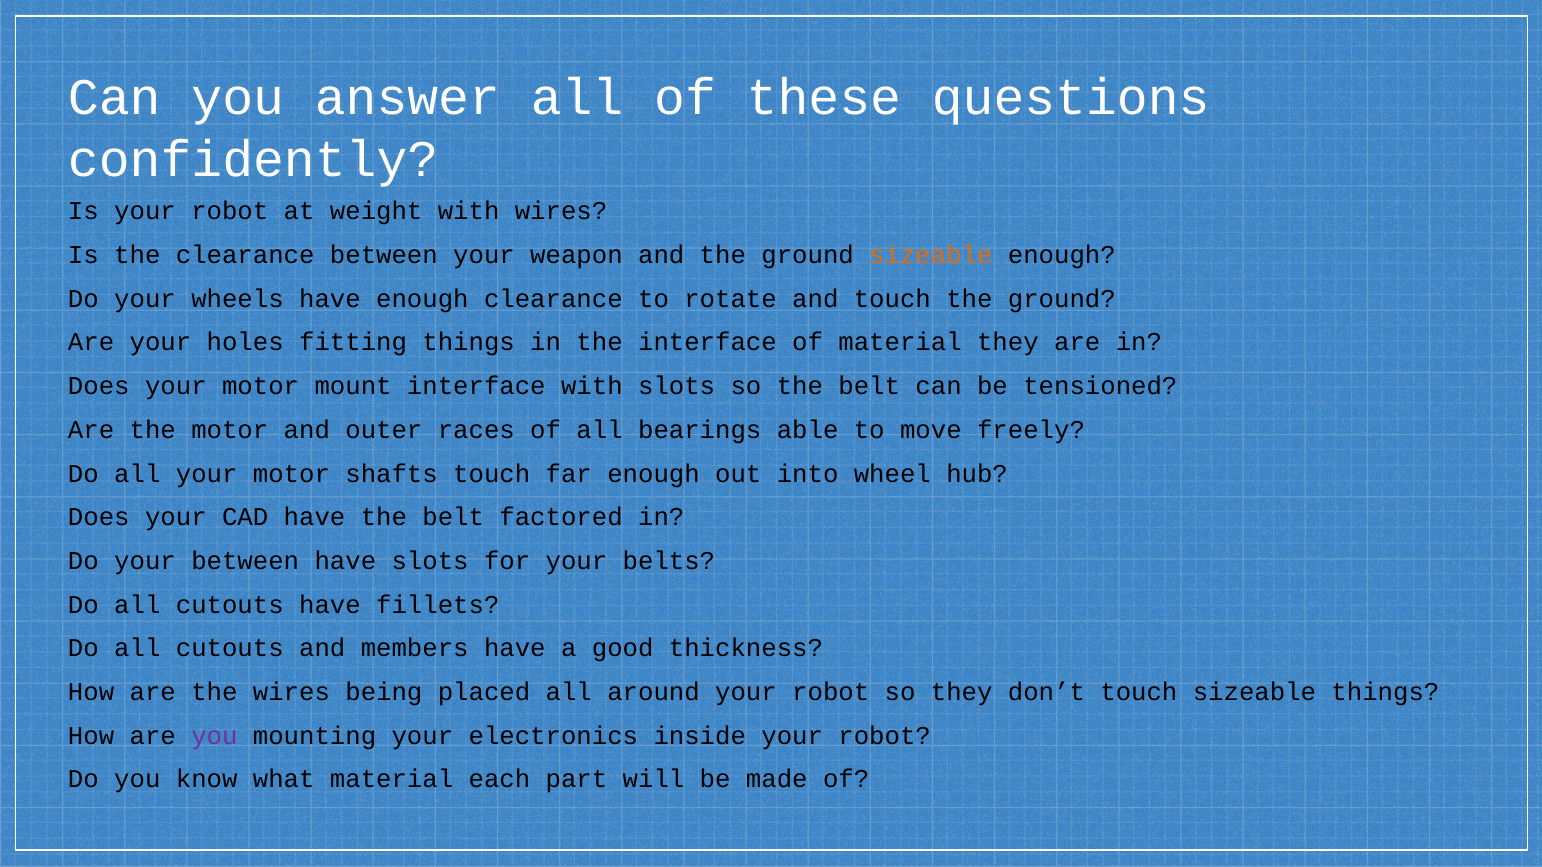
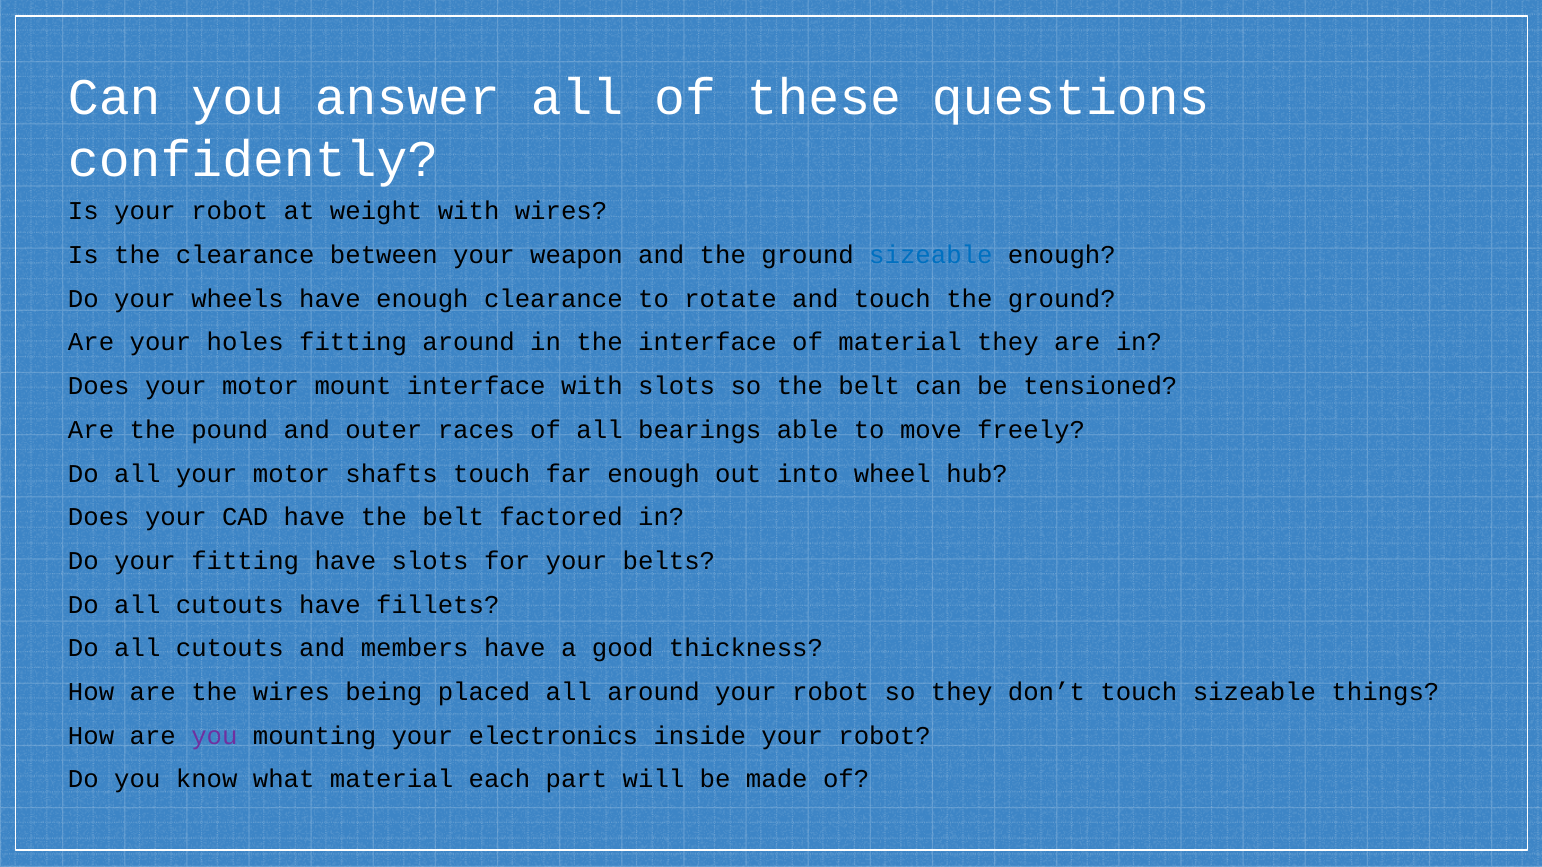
sizeable colour: orange -> blue (931, 255)
fitting things: things -> around (469, 343)
the motor: motor -> pound (230, 430)
your between: between -> fitting (245, 561)
